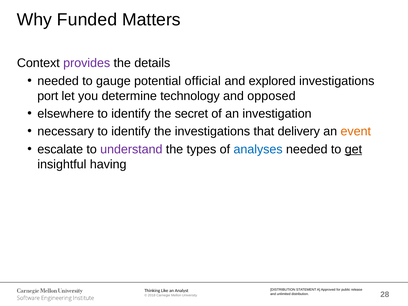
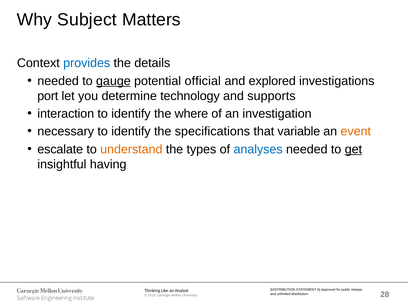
Funded: Funded -> Subject (87, 20)
provides colour: purple -> blue (87, 63)
gauge underline: none -> present (113, 81)
opposed: opposed -> supports (271, 96)
elsewhere: elsewhere -> interaction (66, 114)
secret: secret -> where (191, 114)
the investigations: investigations -> specifications (212, 132)
delivery: delivery -> variable (299, 132)
understand colour: purple -> orange (131, 149)
